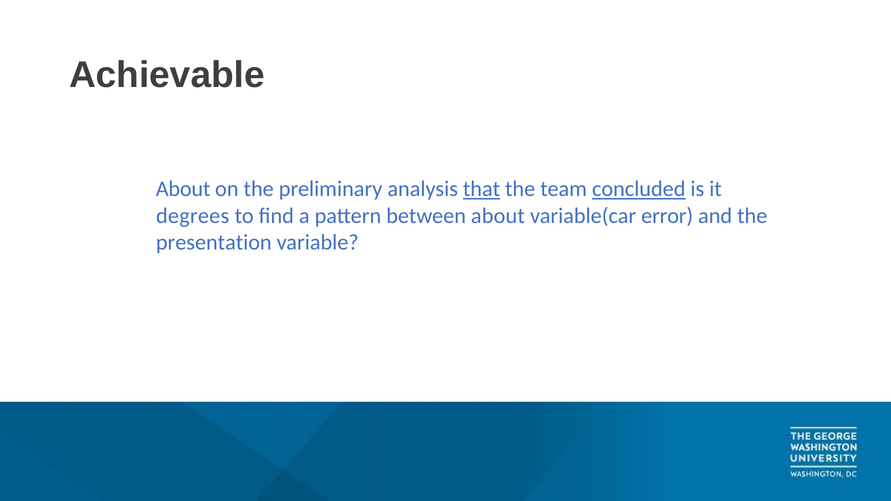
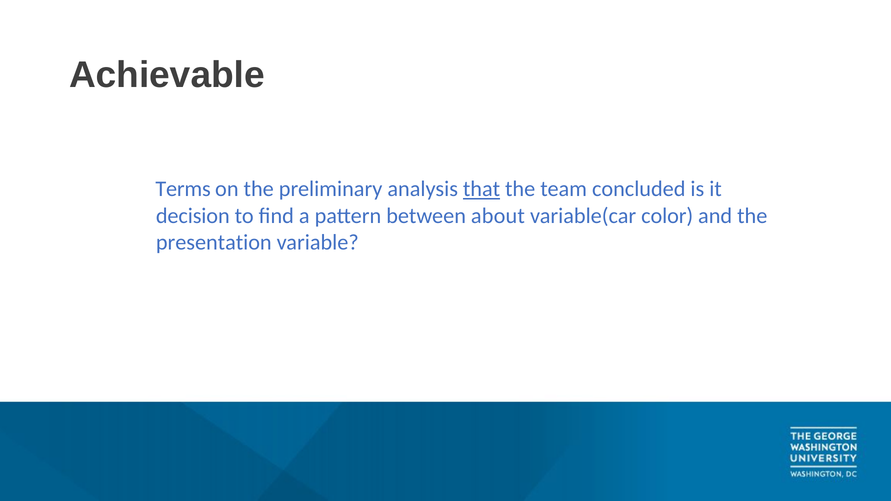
About: About -> Terms (183, 189)
concluded underline: present -> none (639, 189)
degrees: degrees -> decision (193, 216)
error: error -> color (667, 216)
